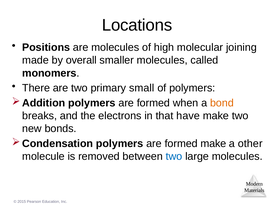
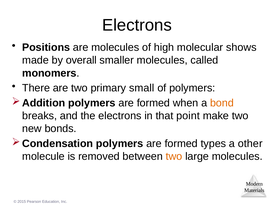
Locations: Locations -> Electrons (137, 25)
joining: joining -> shows (241, 47)
have: have -> point (188, 116)
formed make: make -> types (213, 143)
two colour: blue -> orange (174, 156)
